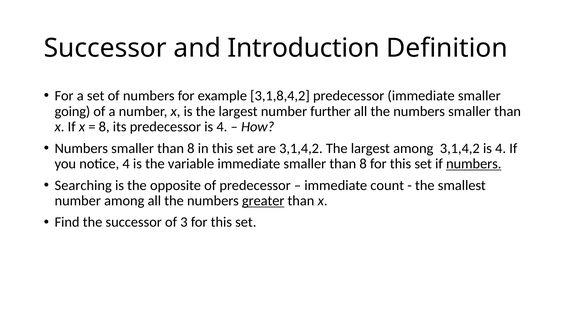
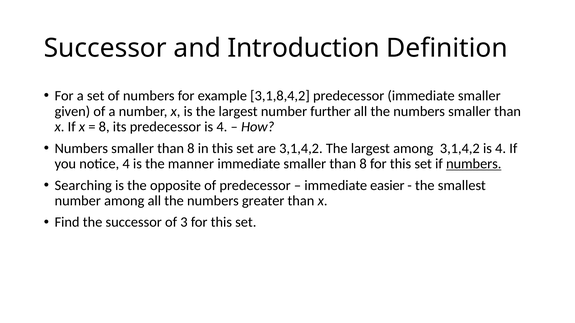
going: going -> given (72, 111)
variable: variable -> manner (191, 164)
count: count -> easier (387, 186)
greater underline: present -> none (263, 201)
